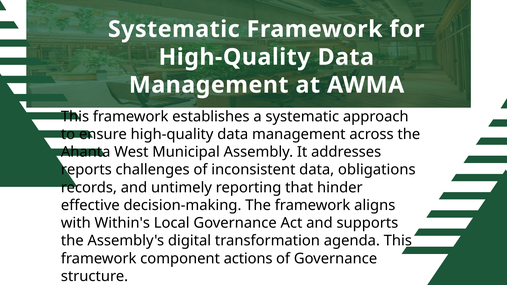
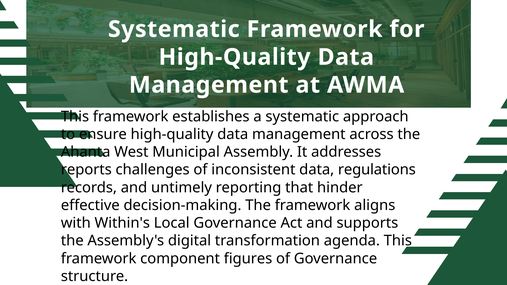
obligations: obligations -> regulations (377, 170)
actions: actions -> figures (248, 259)
